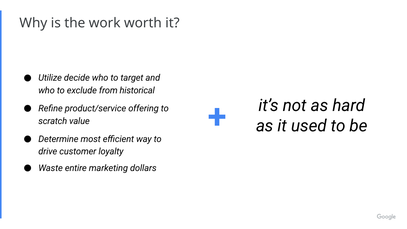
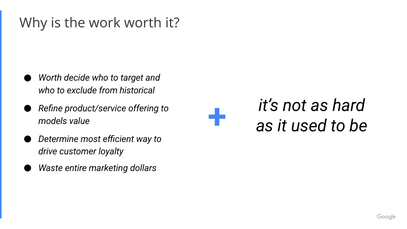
Utilize: Utilize -> Worth (50, 78)
scratch: scratch -> models (53, 121)
